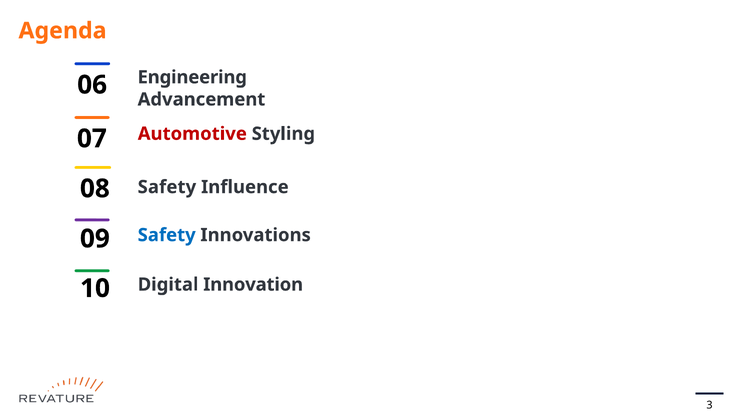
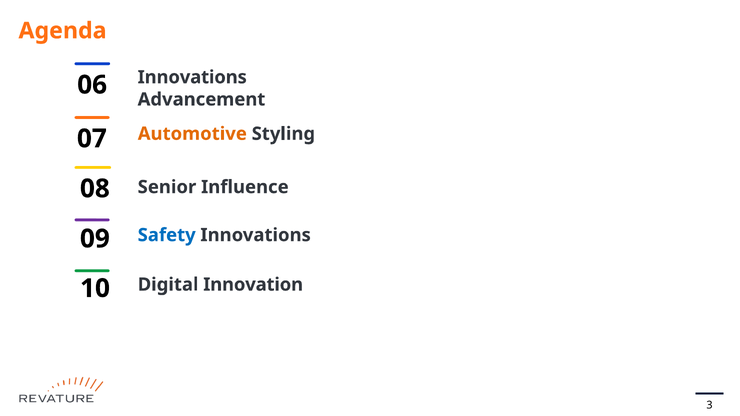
06 Engineering: Engineering -> Innovations (192, 77)
Automotive colour: red -> orange (192, 134)
08 Safety: Safety -> Senior (167, 187)
